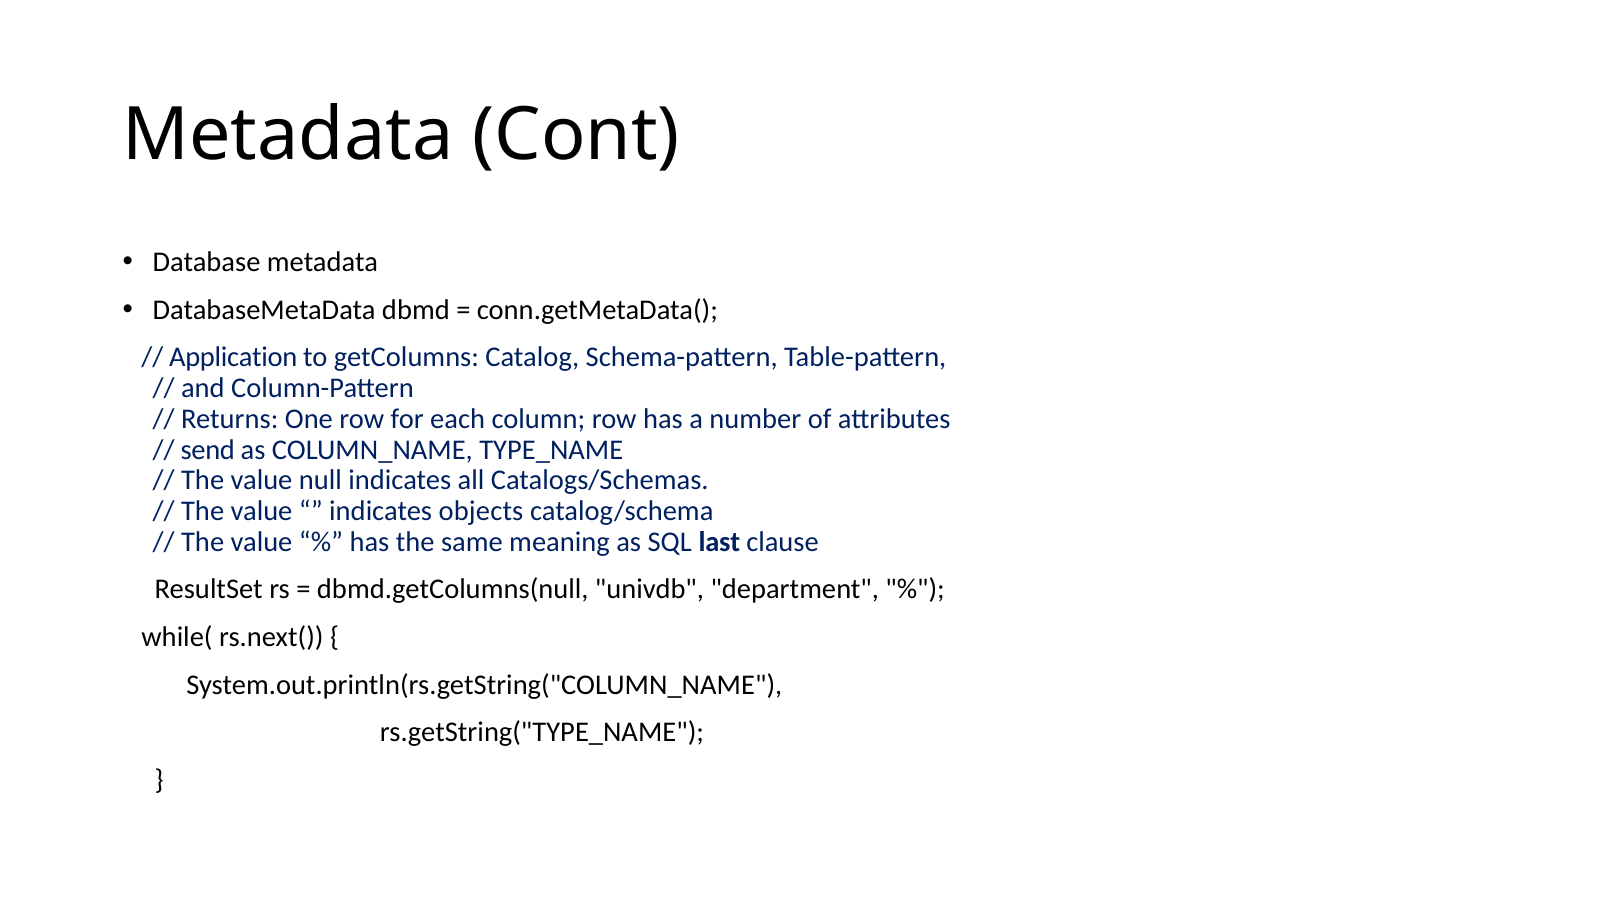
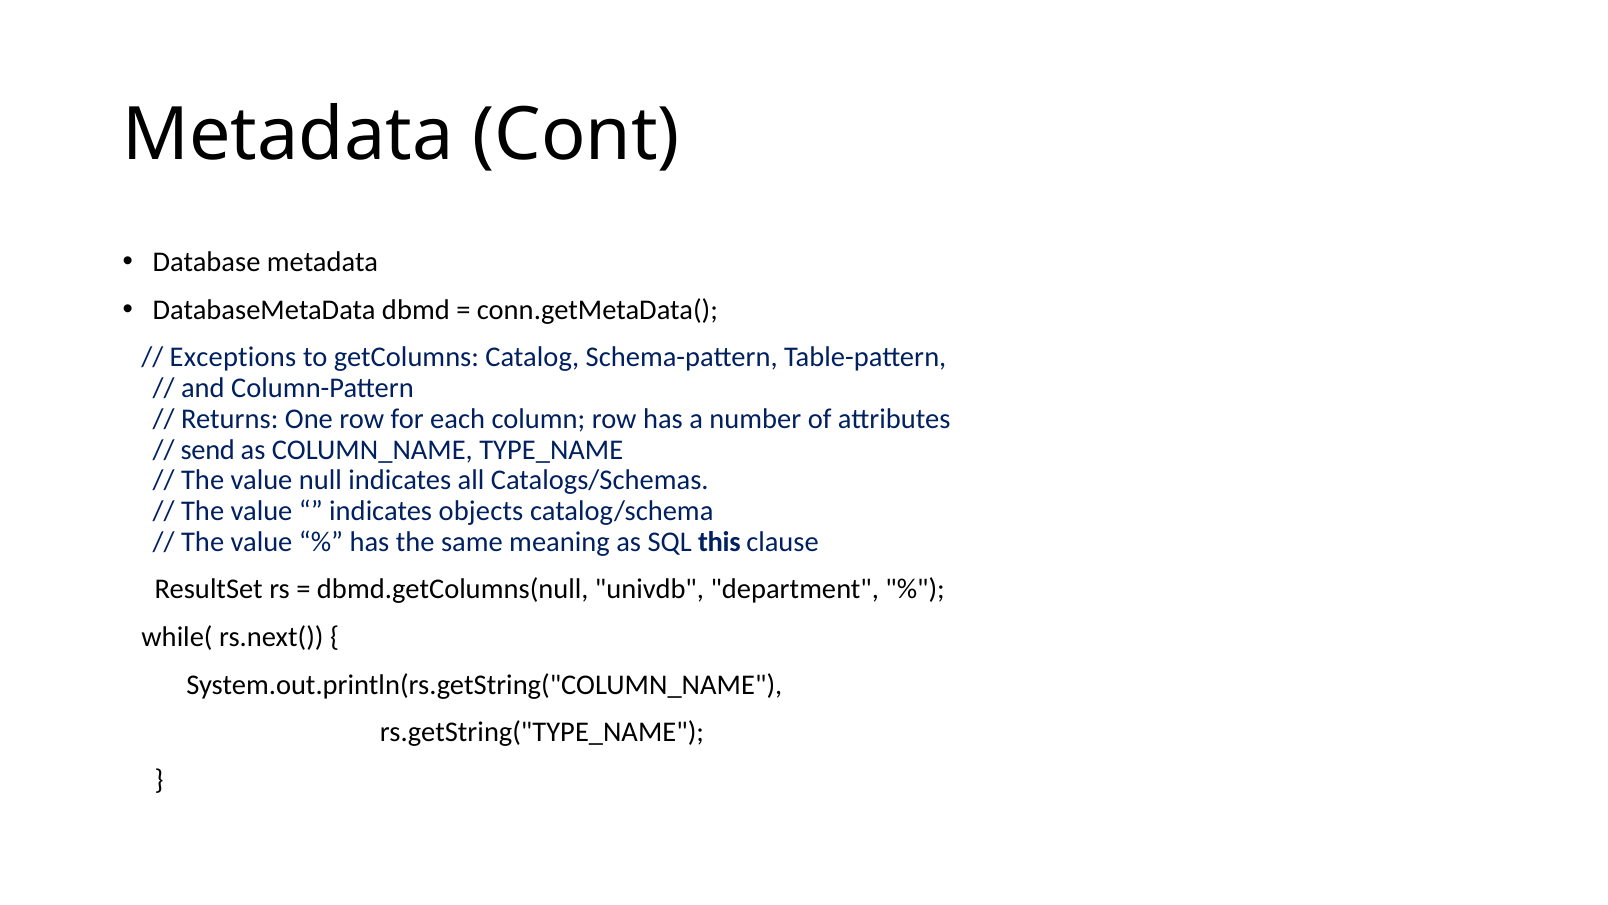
Application: Application -> Exceptions (233, 357)
last: last -> this (719, 542)
